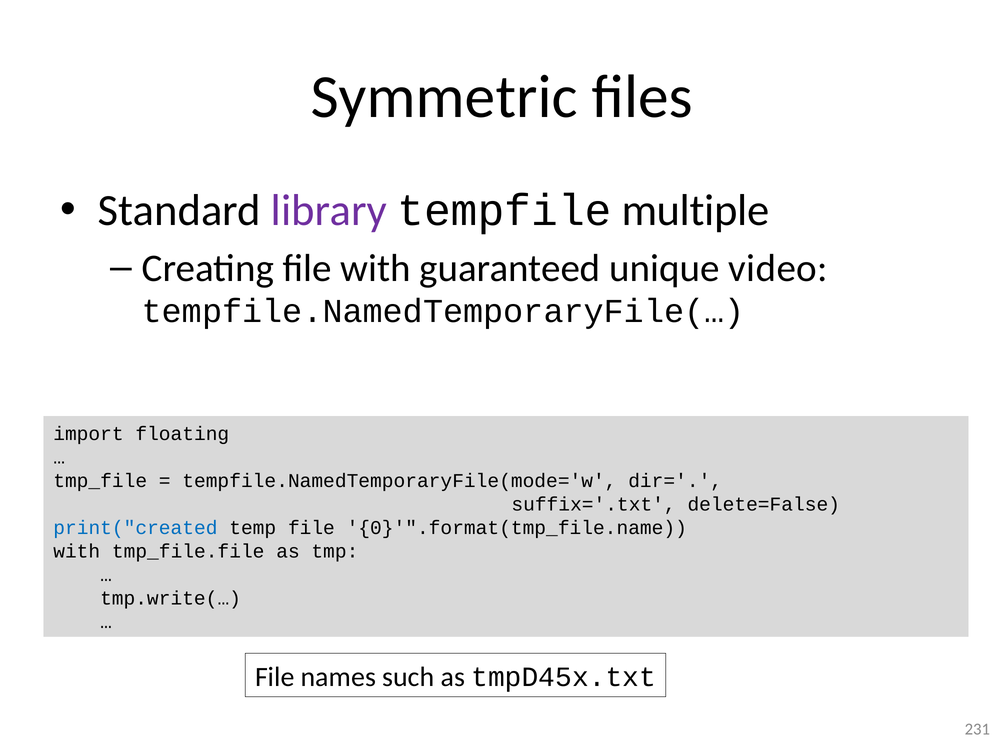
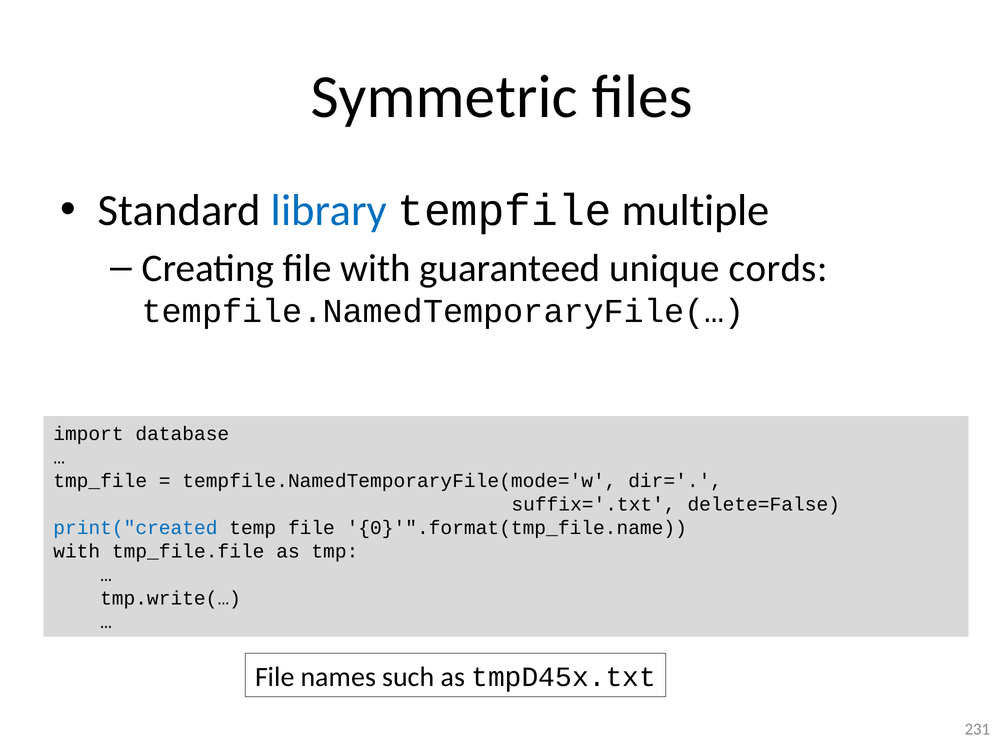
library colour: purple -> blue (329, 211)
video: video -> cords (778, 268)
floating: floating -> database (182, 434)
